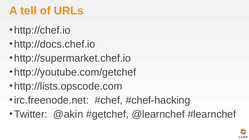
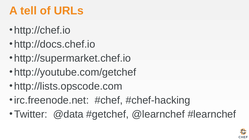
@akin: @akin -> @data (68, 114)
